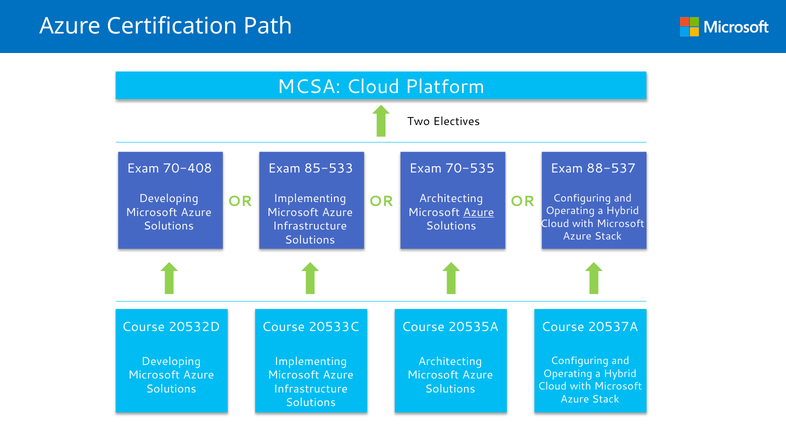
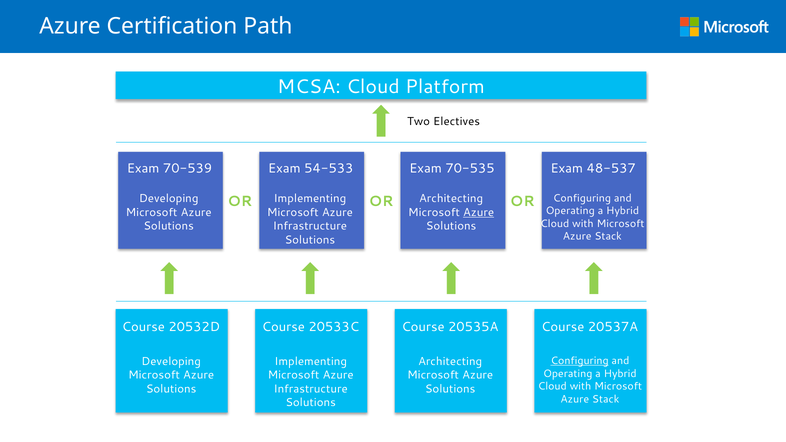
70-408: 70-408 -> 70-539 (188, 169)
85-533: 85-533 -> 54-533 (329, 169)
88-537: 88-537 -> 48-537 (611, 169)
Configuring underline: none -> present (580, 361)
